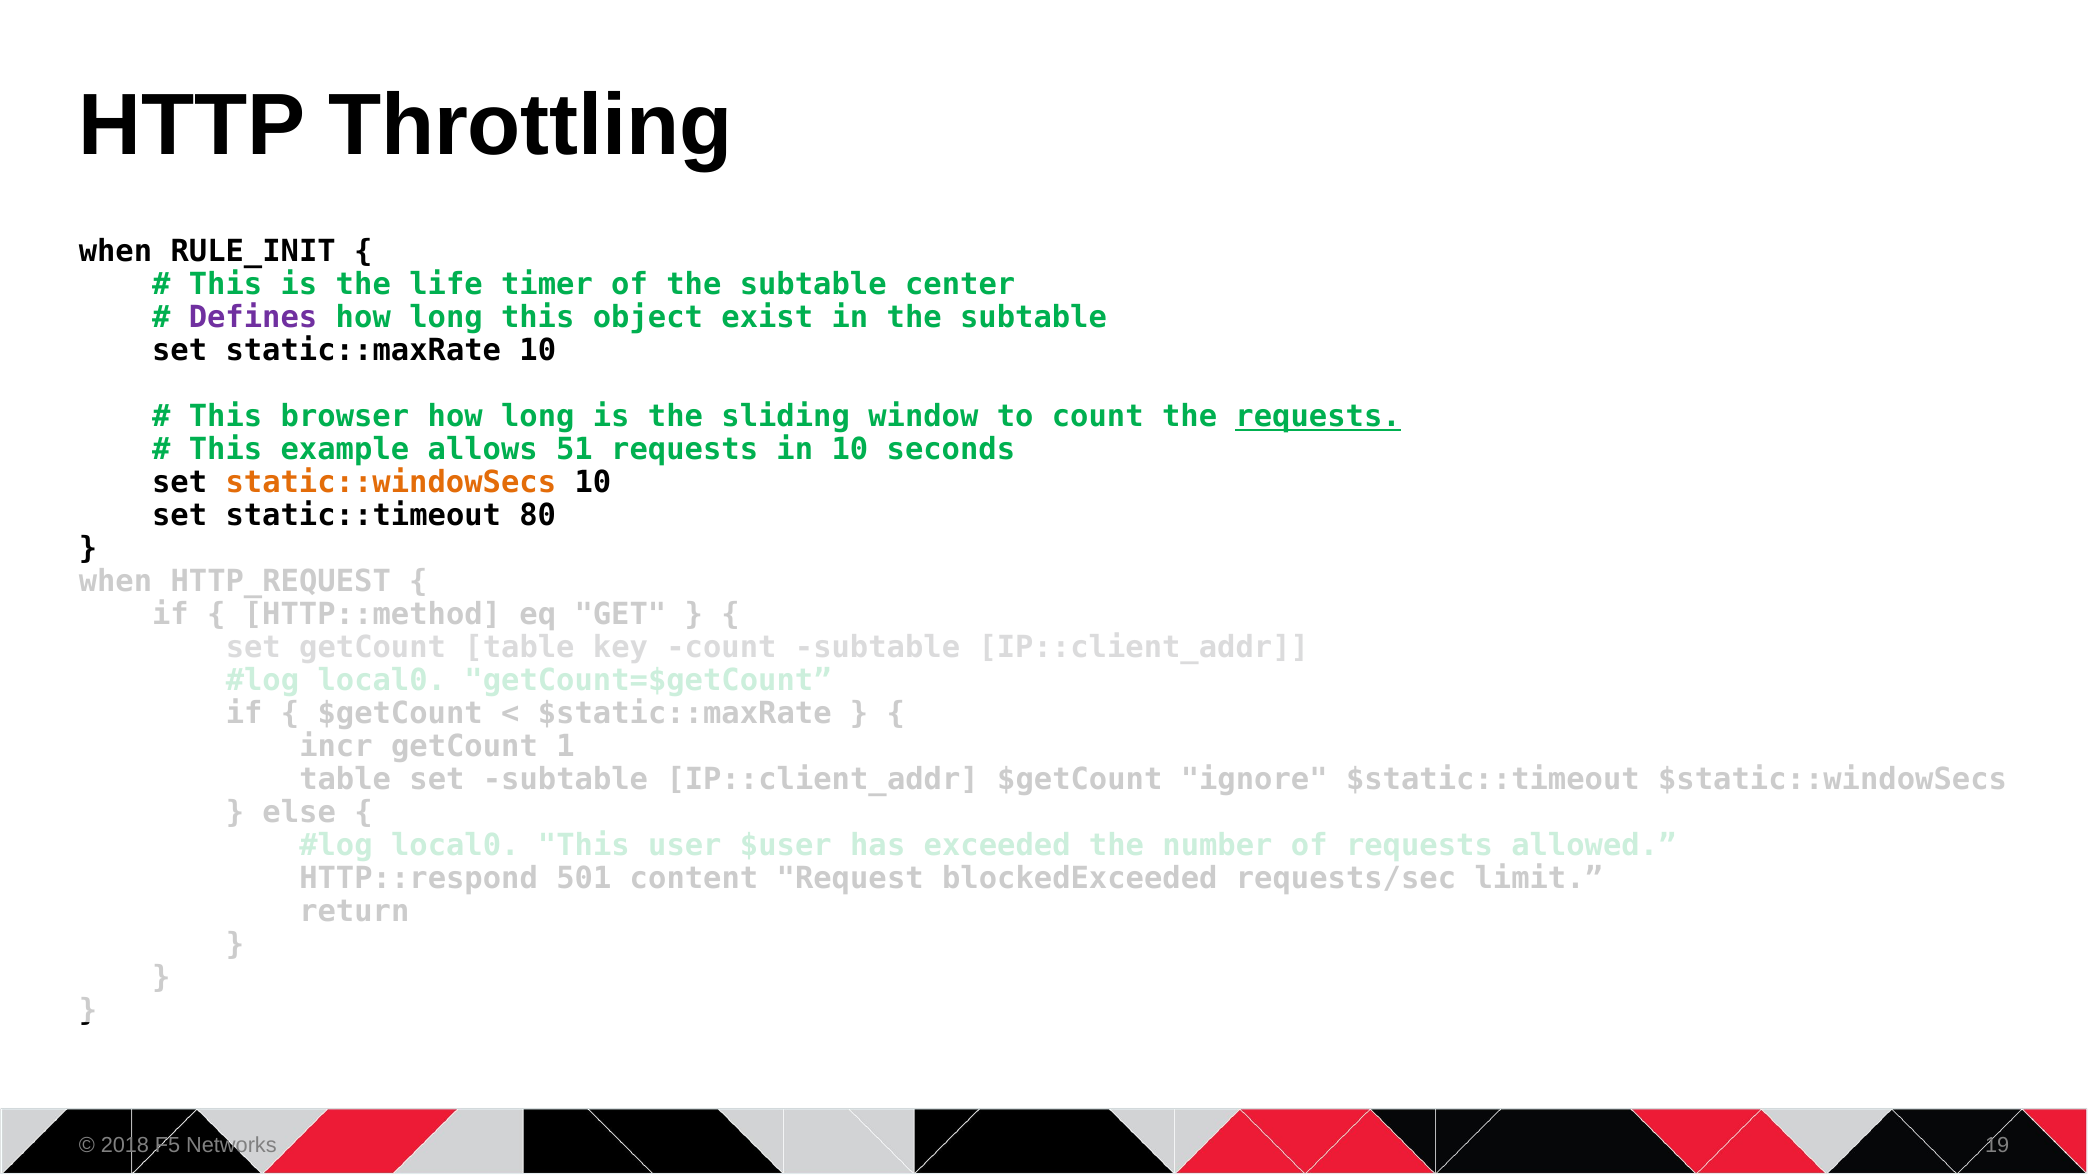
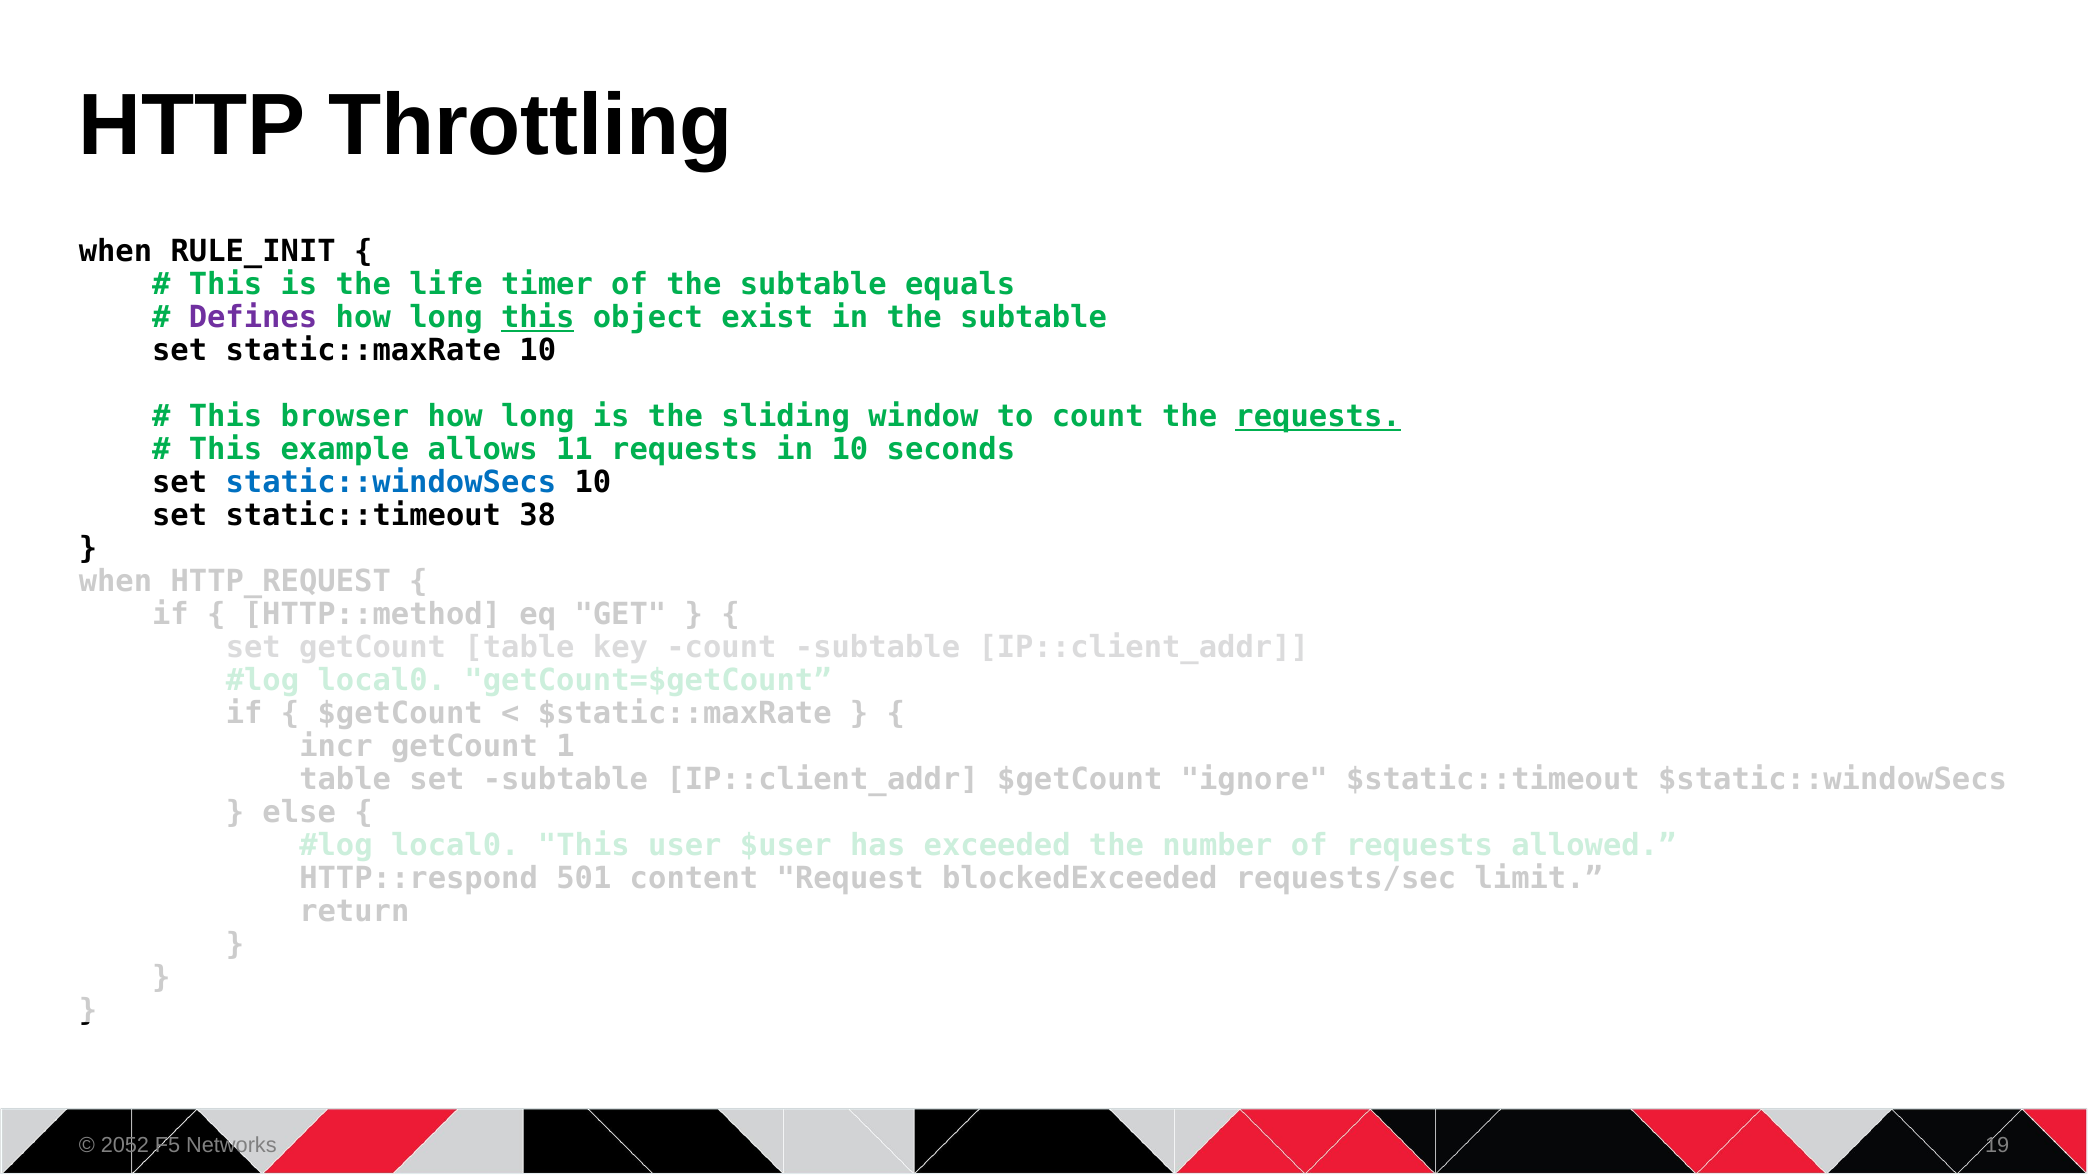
center: center -> equals (960, 285)
this underline: none -> present (538, 318)
51: 51 -> 11 (574, 450)
static::windowSecs colour: orange -> blue (391, 483)
80: 80 -> 38 (538, 516)
2018: 2018 -> 2052 (125, 1145)
